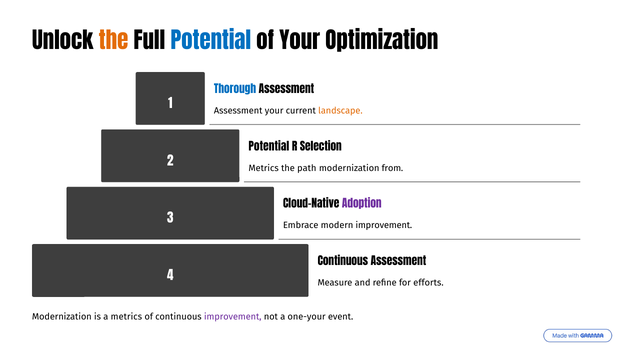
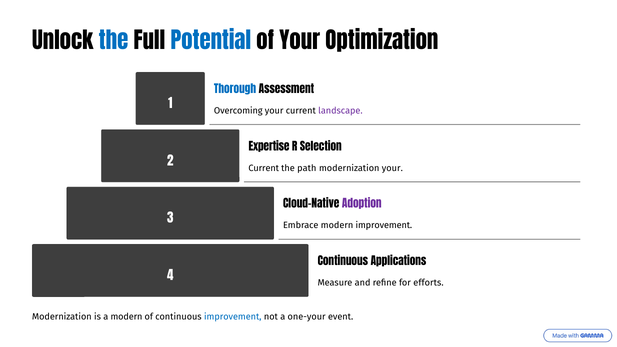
the colour: orange -> blue (113, 42)
Assessment: Assessment -> Overcoming (238, 111)
landscape colour: orange -> purple (340, 111)
Potential: Potential -> Expertise (269, 147)
Metrics: Metrics -> Current (264, 168)
modernization from: from -> your (392, 168)
Continuous Assessment: Assessment -> Applications (398, 262)
a metrics: metrics -> modern (126, 317)
improvement colour: purple -> blue (233, 317)
